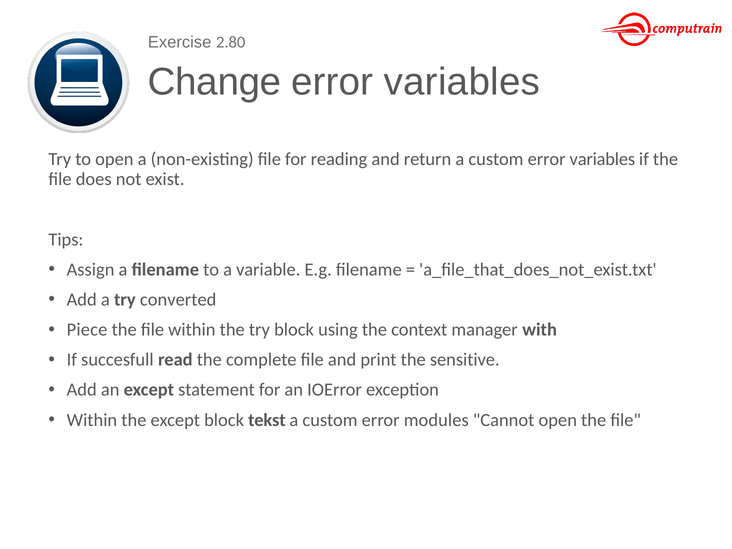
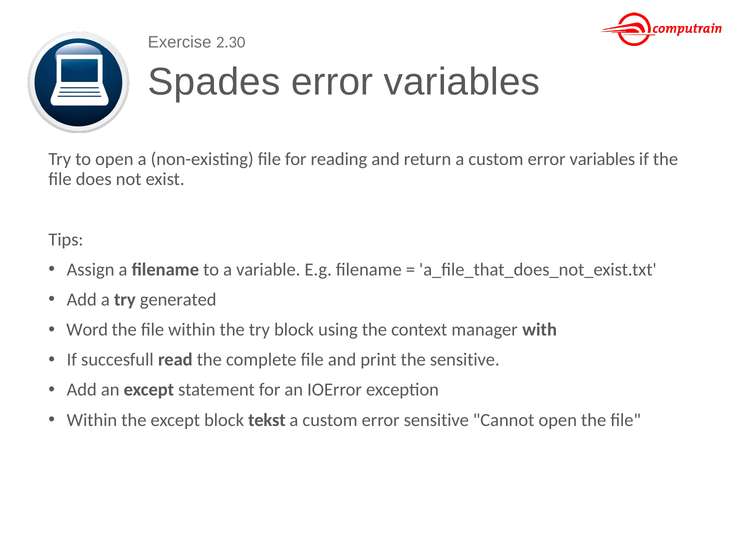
2.80: 2.80 -> 2.30 (231, 42)
Change: Change -> Spades (214, 82)
converted: converted -> generated (178, 300)
Piece: Piece -> Word (87, 330)
error modules: modules -> sensitive (436, 420)
